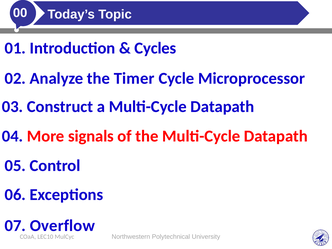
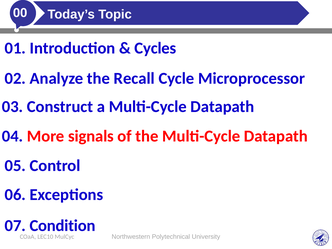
Timer: Timer -> Recall (134, 78)
Overflow: Overflow -> Condition (63, 226)
